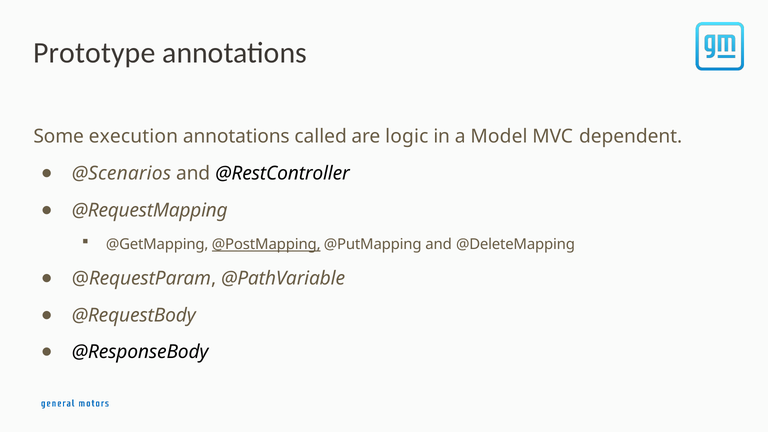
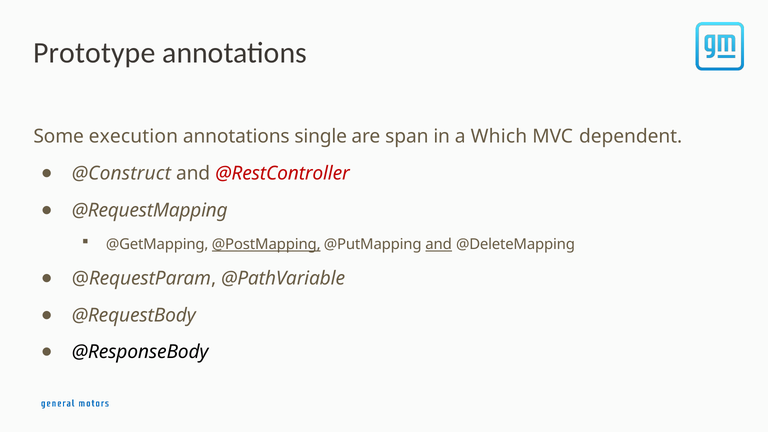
called: called -> single (321, 136)
logic: logic -> span (407, 136)
Model: Model -> Which (499, 136)
@Scenarios: @Scenarios -> @Construct (121, 174)
@RestController colour: black -> red (283, 174)
and underline: none -> present (439, 245)
